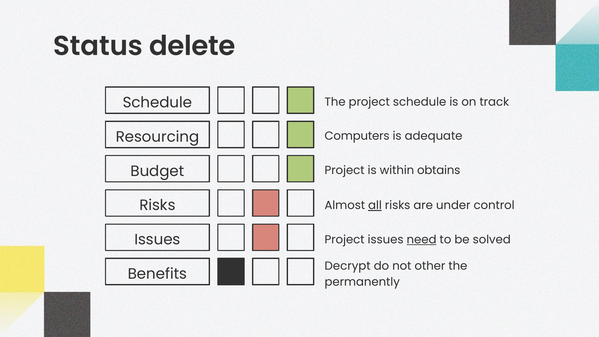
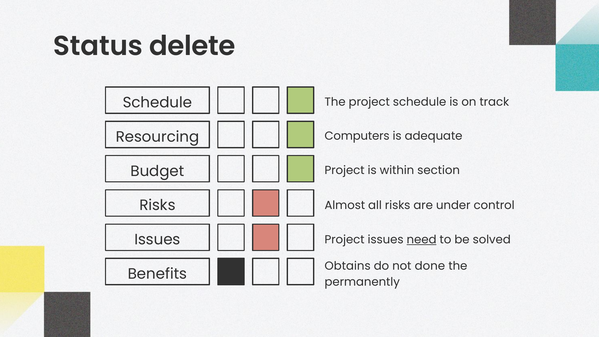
obtains: obtains -> section (439, 170)
all underline: present -> none (375, 205)
Decrypt: Decrypt -> Obtains (348, 266)
other: other -> done (430, 266)
